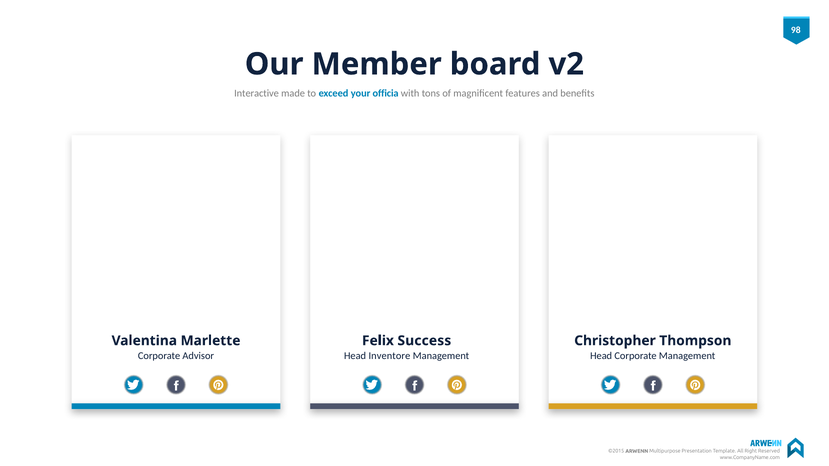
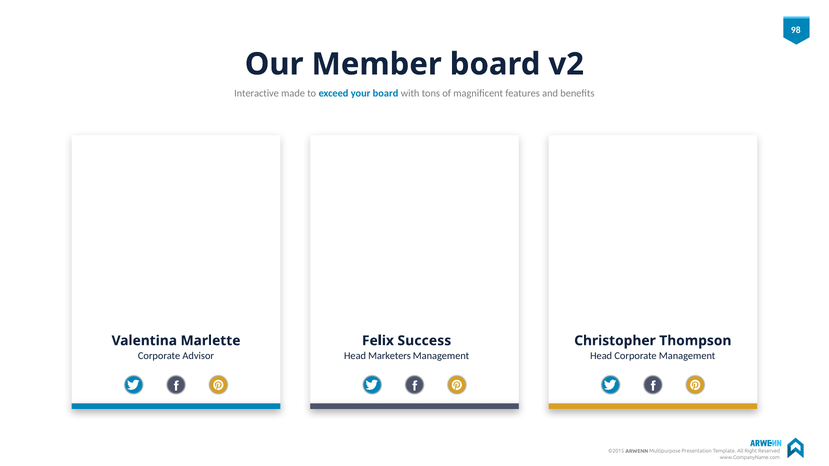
your officia: officia -> board (386, 93)
Inventore: Inventore -> Marketers (390, 356)
